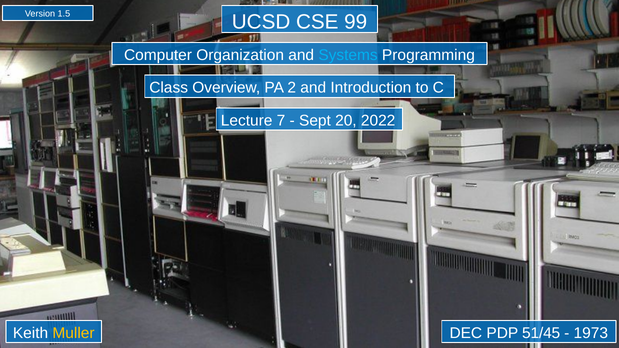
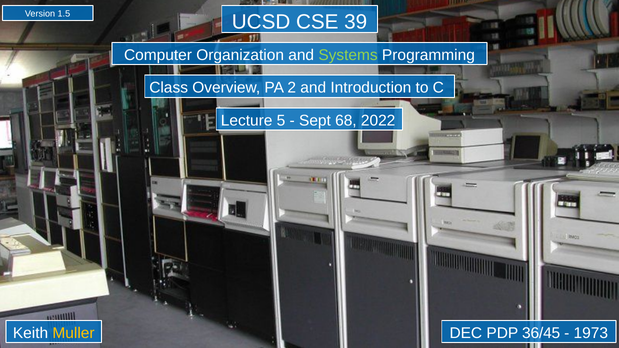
99: 99 -> 39 (356, 22)
Systems colour: light blue -> light green (348, 55)
7: 7 -> 5 (281, 121)
20: 20 -> 68 (346, 121)
51/45: 51/45 -> 36/45 (541, 333)
